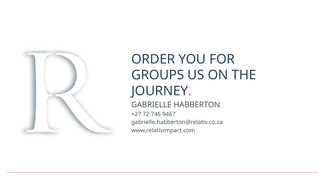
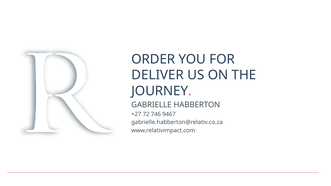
GROUPS: GROUPS -> DELIVER (158, 75)
